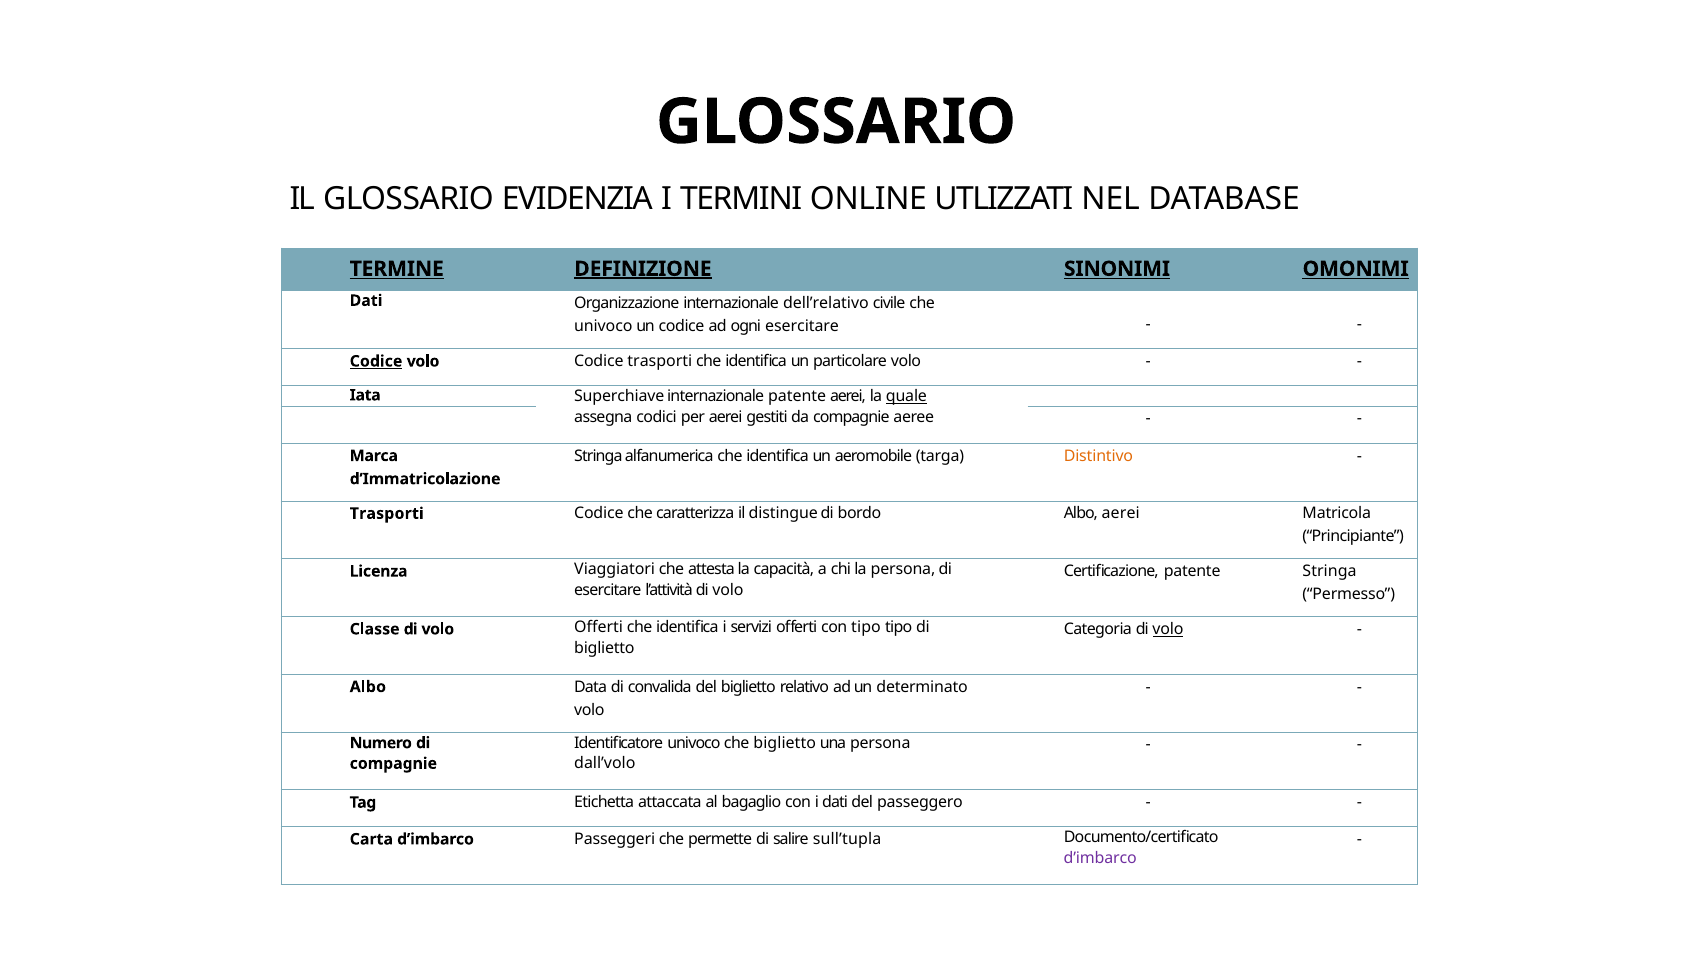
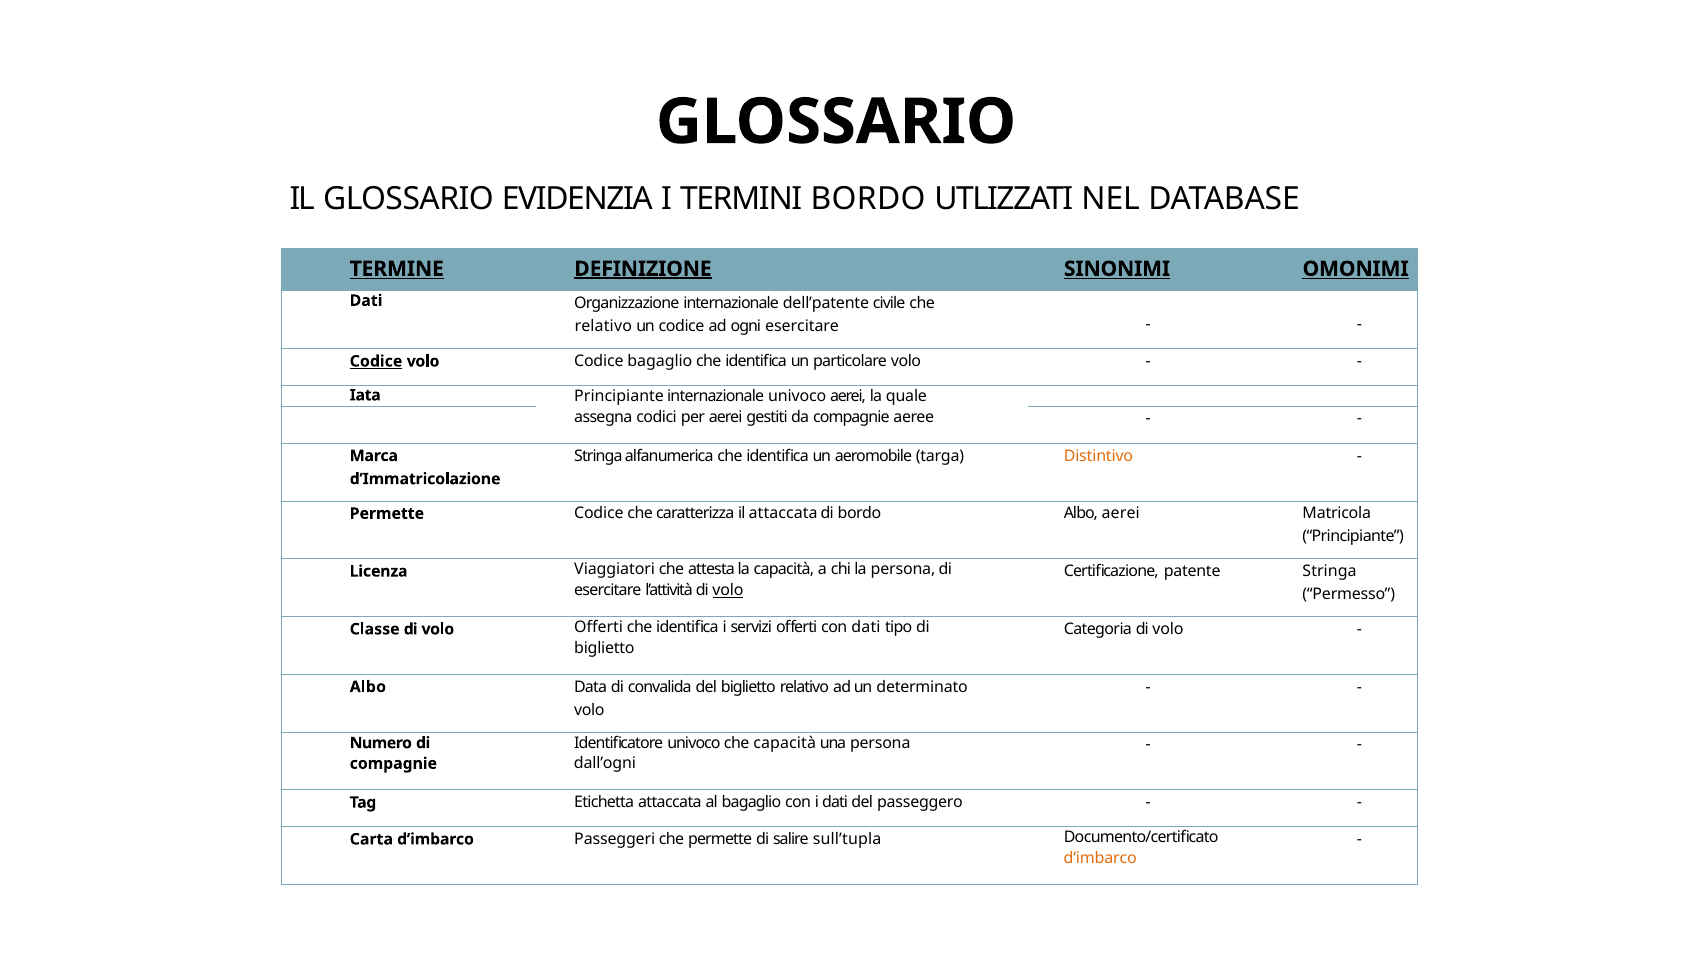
TERMINI ONLINE: ONLINE -> BORDO (868, 199)
dell’relativo: dell’relativo -> dell’patente (826, 304)
univoco: univoco -> relativo (603, 327)
Codice trasporti: trasporti -> bagaglio (660, 361)
Iata Superchiave: Superchiave -> Principiante (619, 397)
internazionale patente: patente -> univoco (797, 397)
quale underline: present -> none (906, 397)
Trasporti: Trasporti -> Permette (387, 514)
il distingue: distingue -> attaccata (783, 514)
volo underline: none -> present (728, 590)
volo underline: present -> none (1168, 629)
con tipo: tipo -> dati (866, 628)
che biglietto: biglietto -> capacità (785, 743)
dall’volo: dall’volo -> dall’ogni (605, 764)
d’imbarco colour: purple -> orange (1100, 858)
